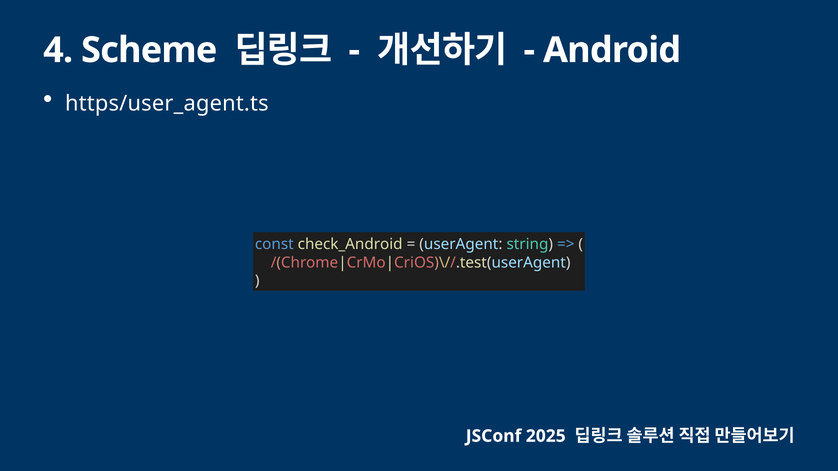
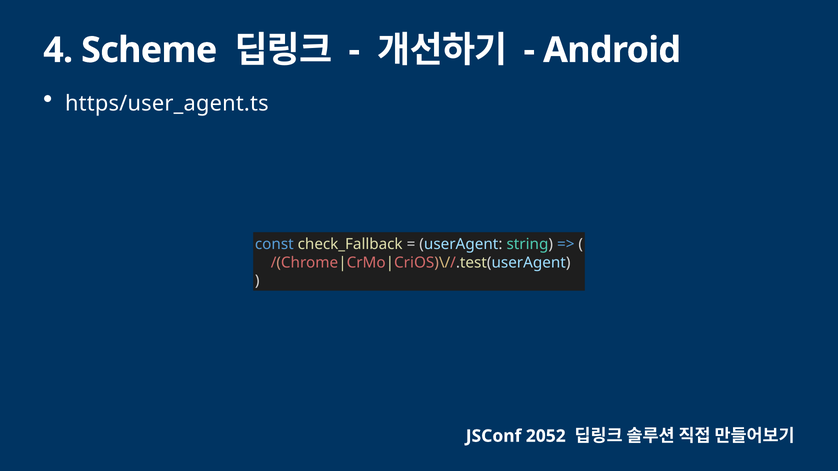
check_Android: check_Android -> check_Fallback (350, 244)
2025: 2025 -> 2052 (546, 436)
